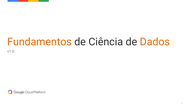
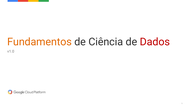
Dados colour: orange -> red (155, 42)
